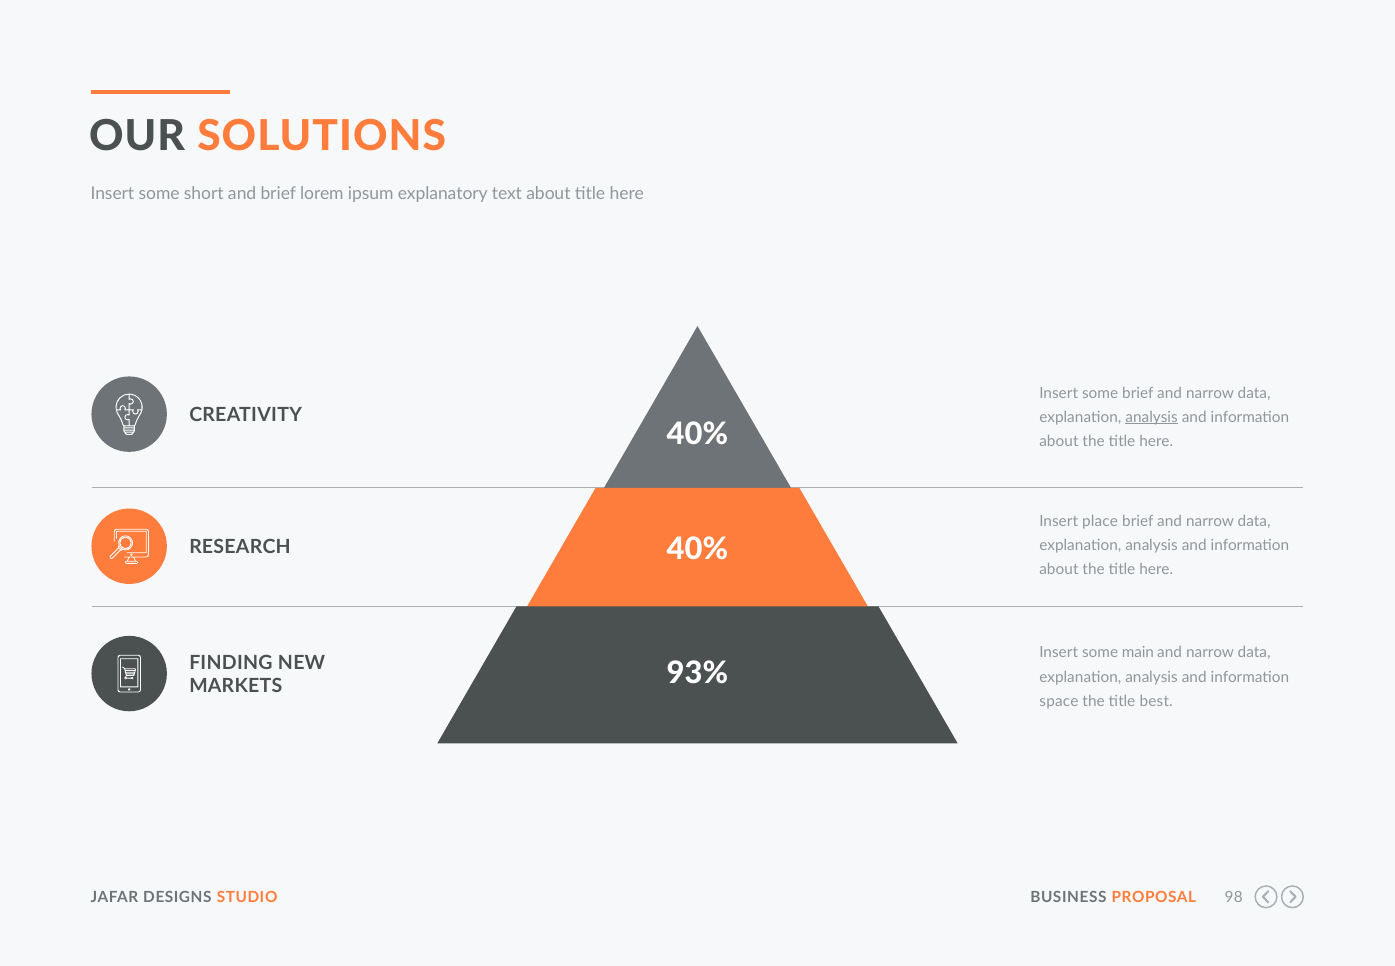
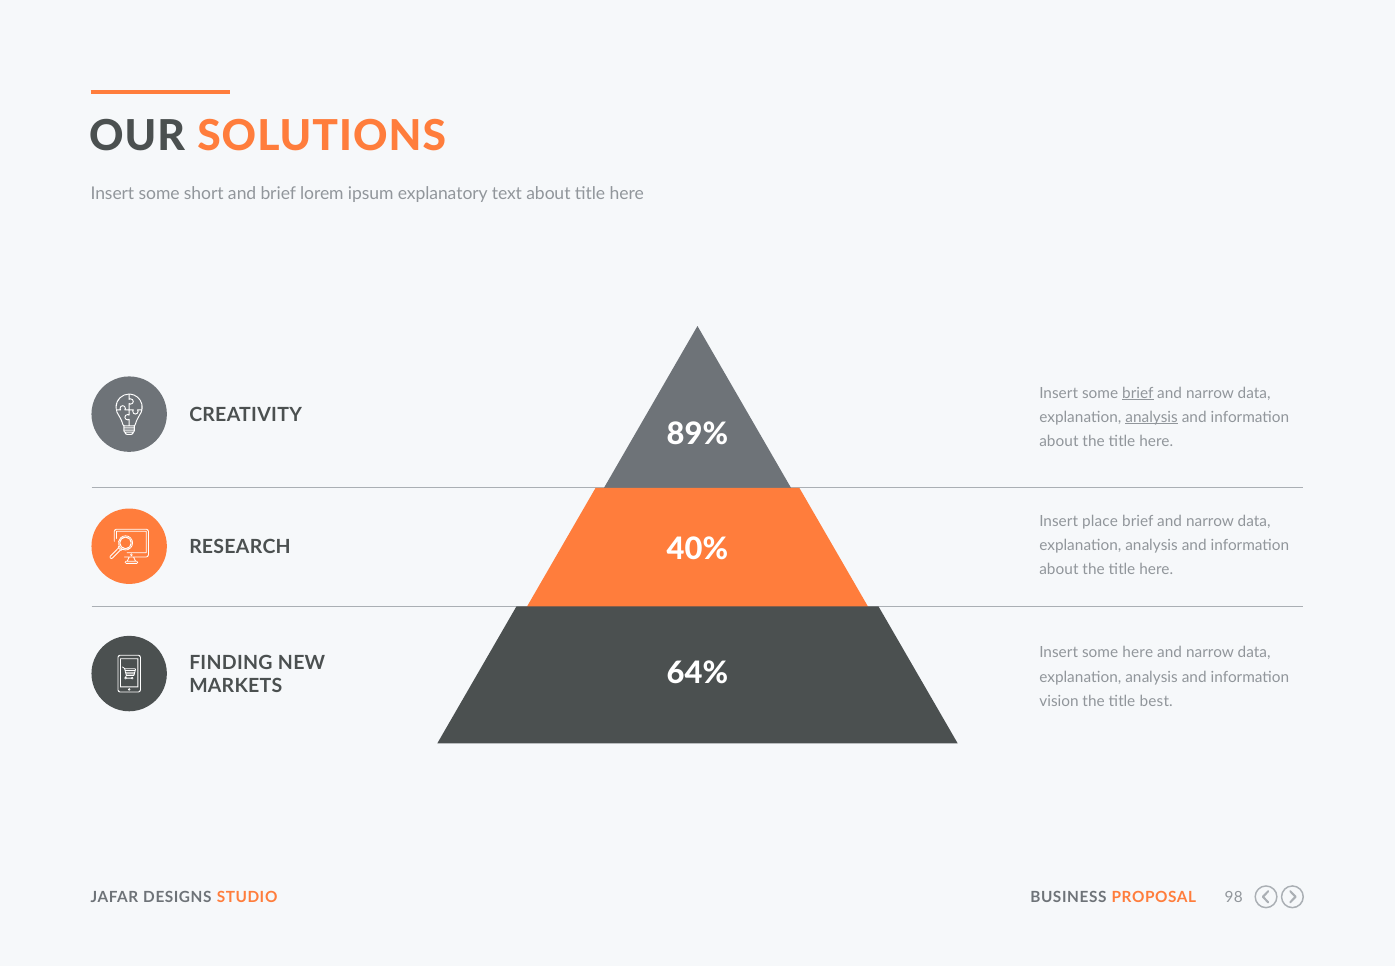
brief underline: none -> present (1138, 393)
40%: 40% -> 89% (697, 434)
some main: main -> here (1138, 653)
93%: 93% -> 64% (697, 674)
space: space -> vision (1059, 701)
